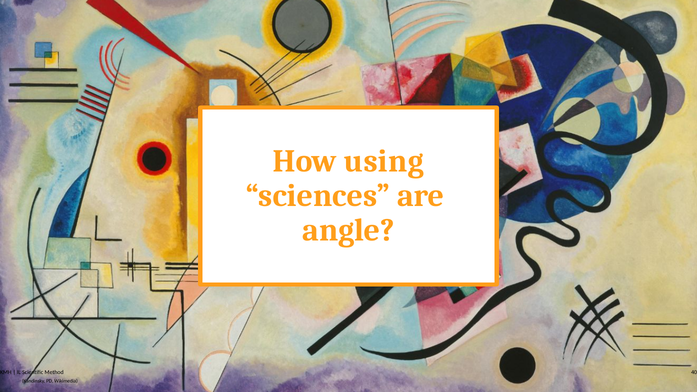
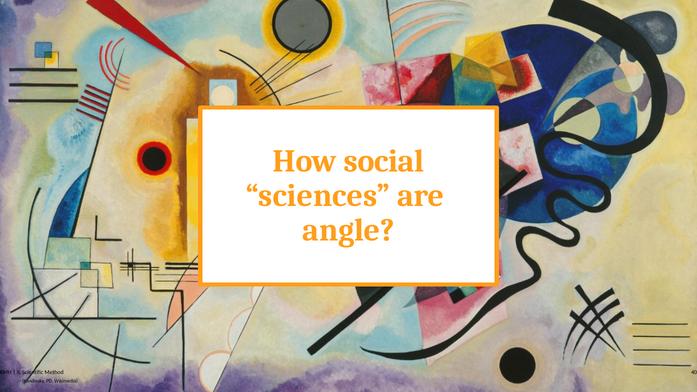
using: using -> social (384, 161)
